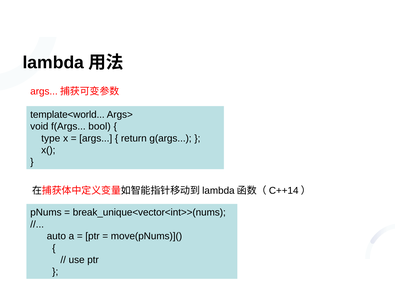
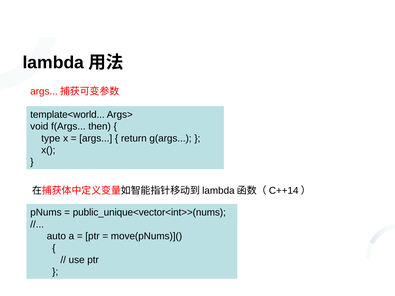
bool: bool -> then (100, 127)
break_unique<vector<int>>(nums: break_unique<vector<int>>(nums -> public_unique<vector<int>>(nums (149, 213)
